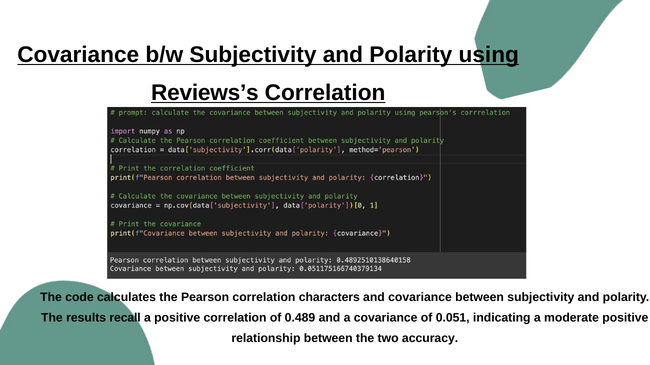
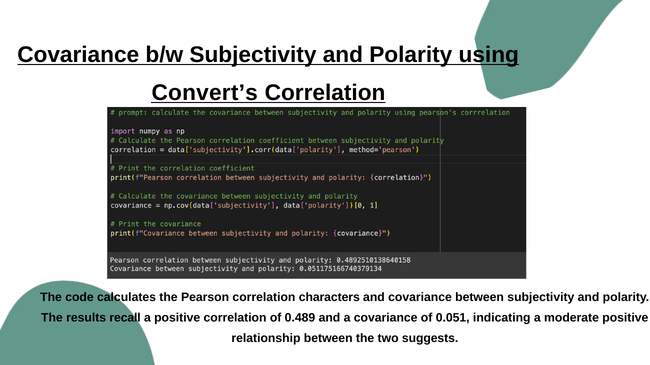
Reviews’s: Reviews’s -> Convert’s (205, 93)
accuracy: accuracy -> suggests (430, 339)
